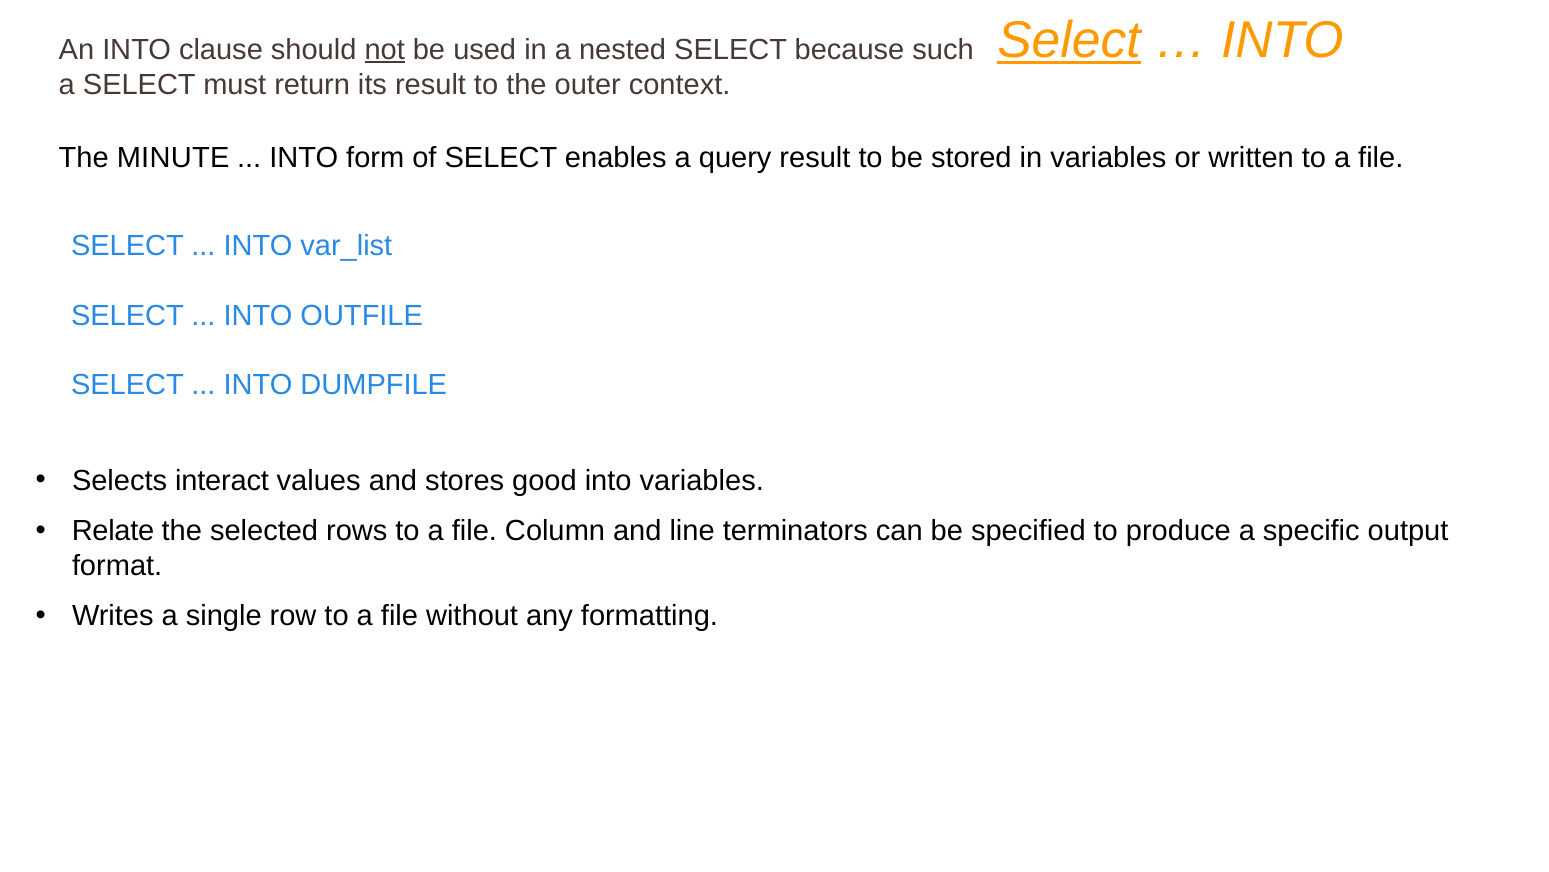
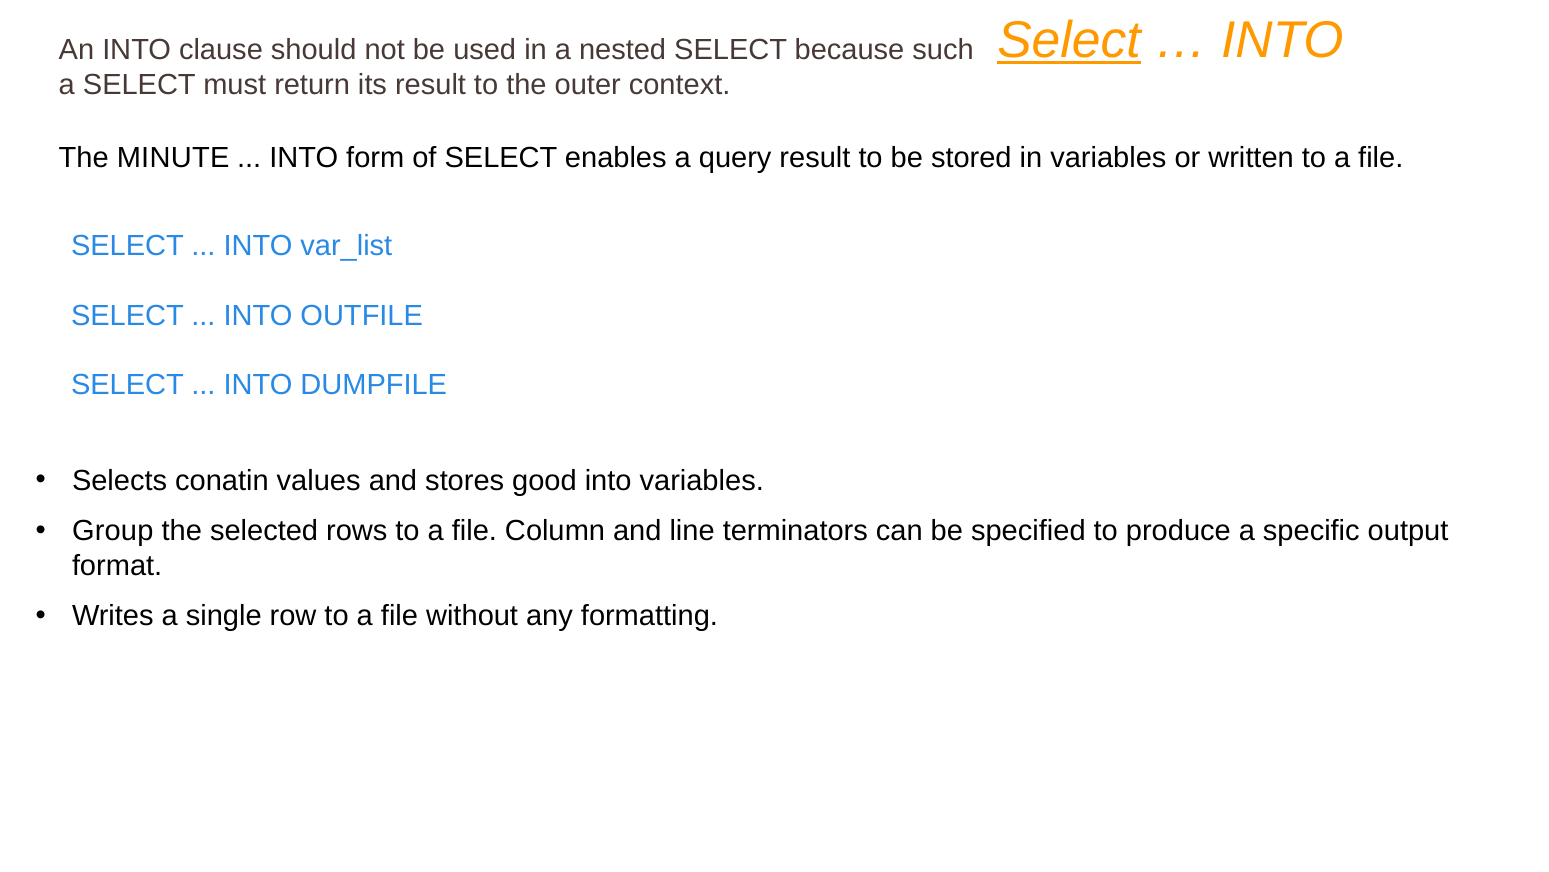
not underline: present -> none (385, 50)
interact: interact -> conatin (222, 480)
Relate: Relate -> Group (113, 531)
